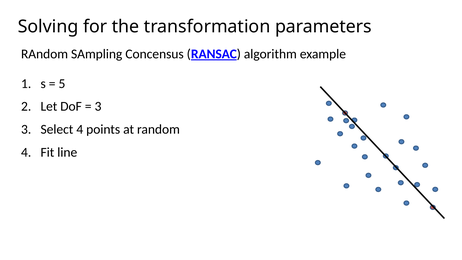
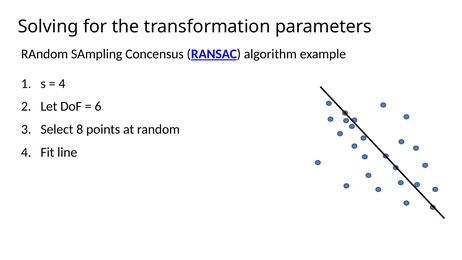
5: 5 -> 4 (62, 84)
3: 3 -> 6 (98, 106)
Select 4: 4 -> 8 (80, 129)
